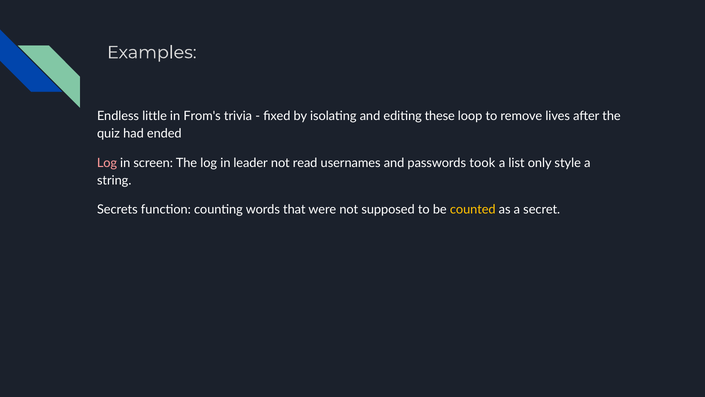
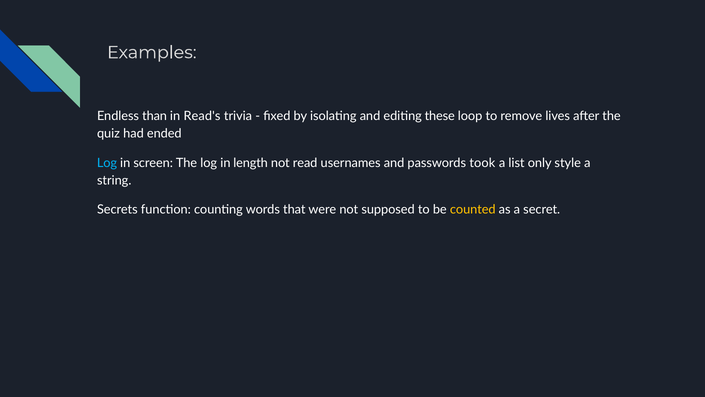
little: little -> than (155, 116)
From's: From's -> Read's (202, 116)
Log colour: pink -> light blue (107, 163)
leader: leader -> length (251, 163)
